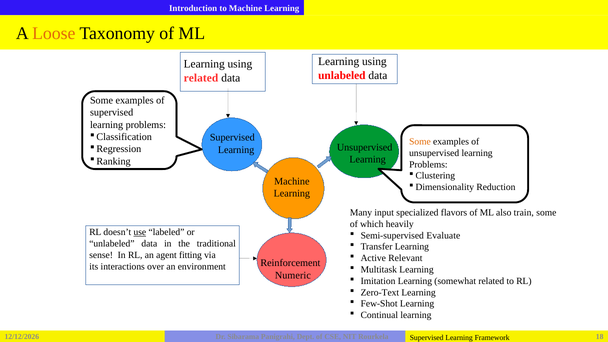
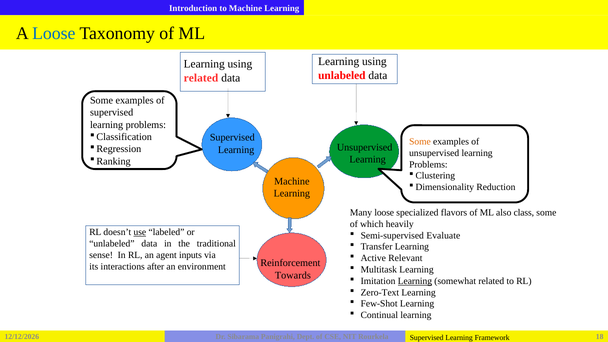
Loose colour: orange -> blue (54, 34)
Many input: input -> loose (384, 213)
train: train -> class (524, 213)
fitting: fitting -> inputs (190, 255)
over: over -> after (156, 266)
Numeric: Numeric -> Towards (293, 275)
Learning underline: none -> present (415, 281)
